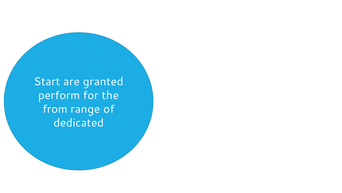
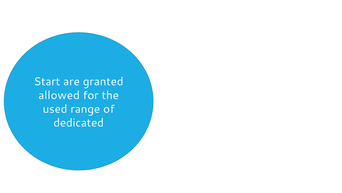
perform: perform -> allowed (59, 95)
from: from -> used (55, 109)
